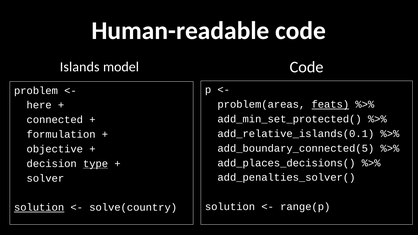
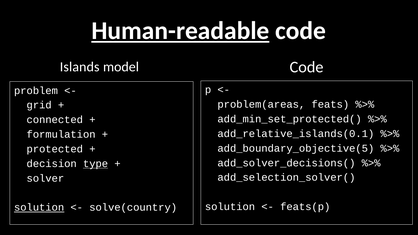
Human-readable underline: none -> present (180, 31)
feats underline: present -> none (330, 104)
here: here -> grid (39, 105)
add_boundary_connected(5: add_boundary_connected(5 -> add_boundary_objective(5 (296, 148)
objective: objective -> protected (55, 149)
add_places_decisions(: add_places_decisions( -> add_solver_decisions( (286, 163)
add_penalties_solver(: add_penalties_solver( -> add_selection_solver( (286, 178)
range(p: range(p -> feats(p (305, 207)
